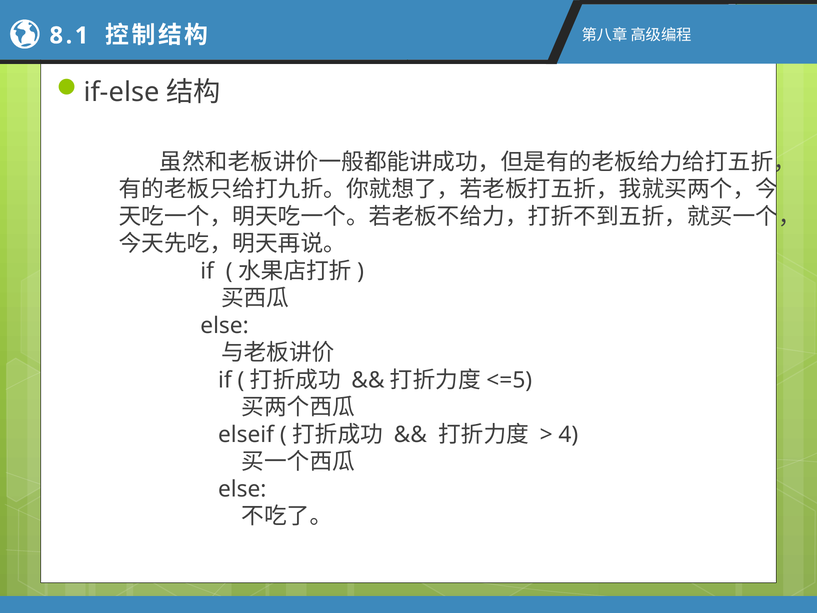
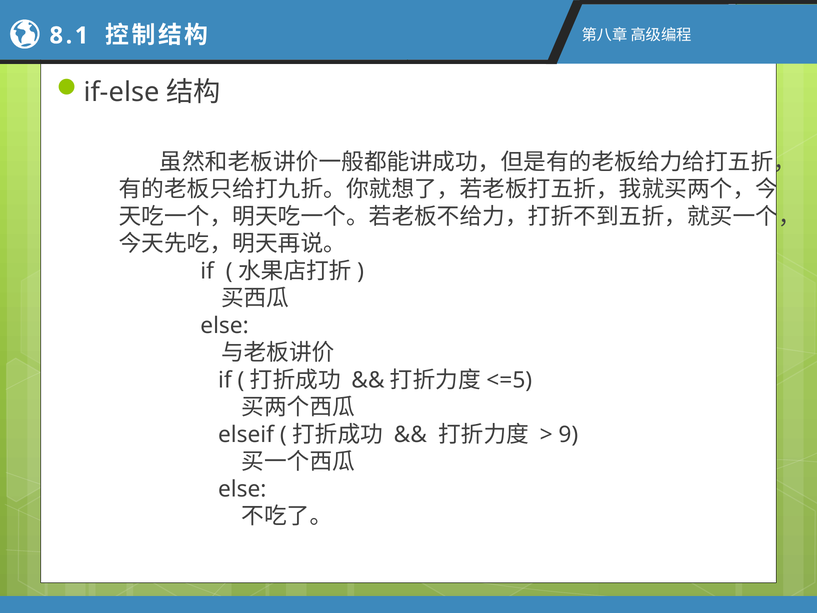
4: 4 -> 9 (568, 435)
